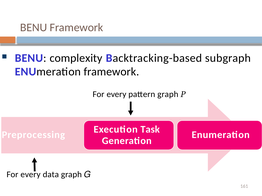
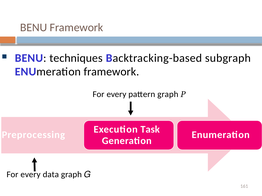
complexity: complexity -> techniques (76, 58)
